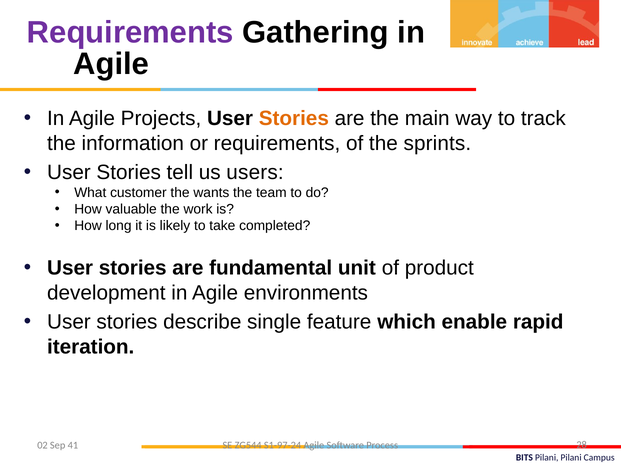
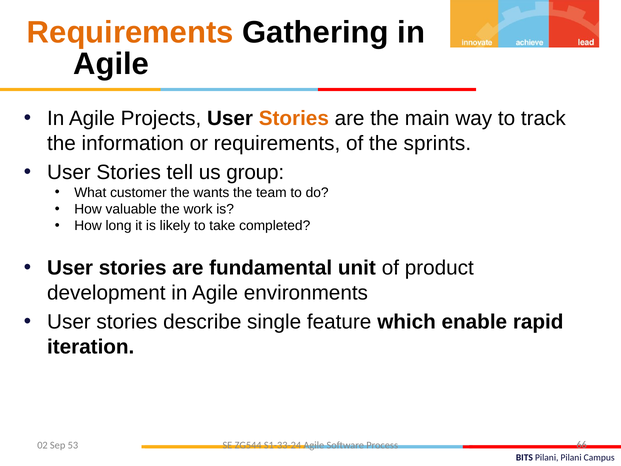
Requirements colour: purple -> orange (130, 33)
users: users -> group (255, 172)
41: 41 -> 53 (73, 445)
S1-97-24: S1-97-24 -> S1-33-24 (283, 445)
28: 28 -> 66 (582, 445)
